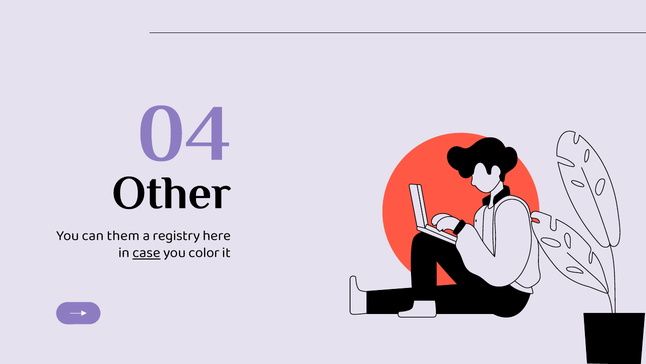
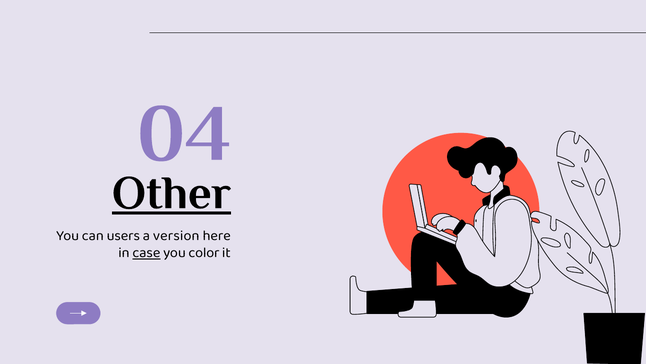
Other underline: none -> present (171, 192)
them: them -> users (123, 235)
registry: registry -> version (176, 235)
